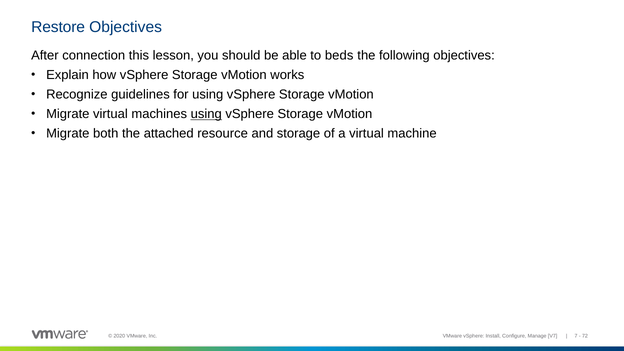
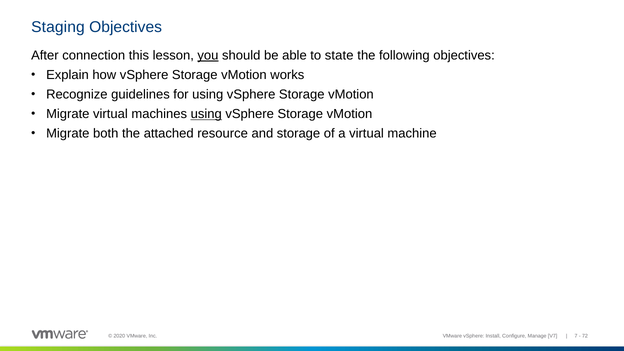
Restore: Restore -> Staging (58, 27)
you underline: none -> present (208, 56)
beds: beds -> state (339, 56)
